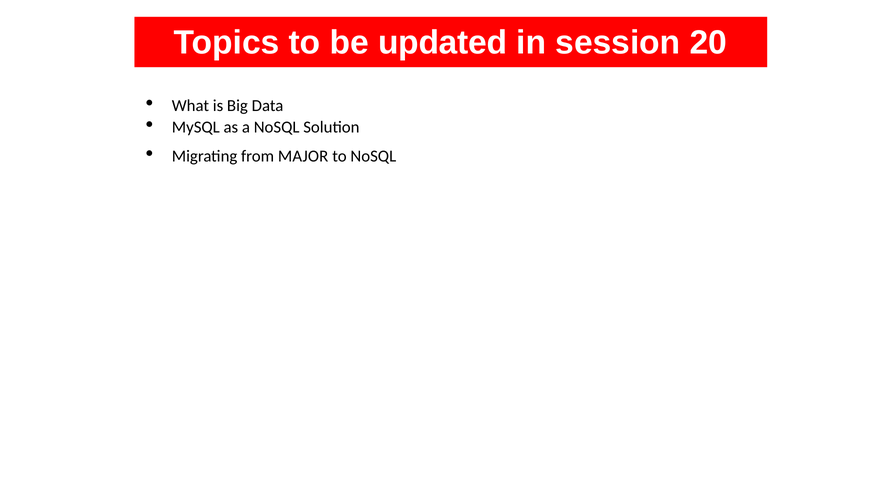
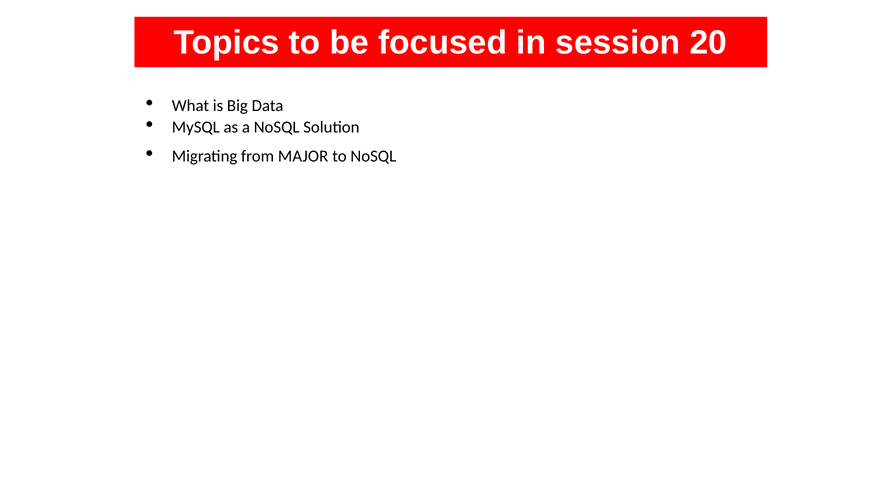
updated: updated -> focused (443, 43)
